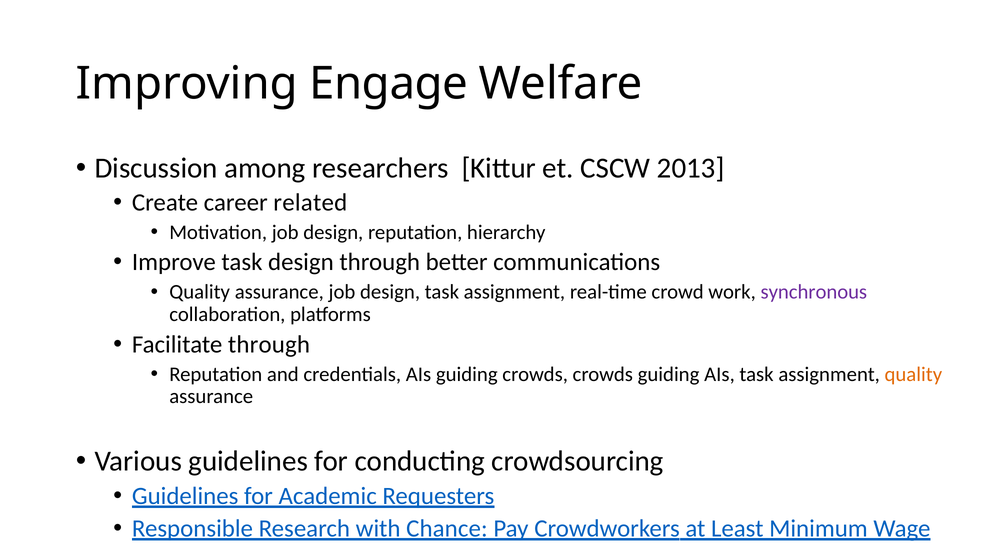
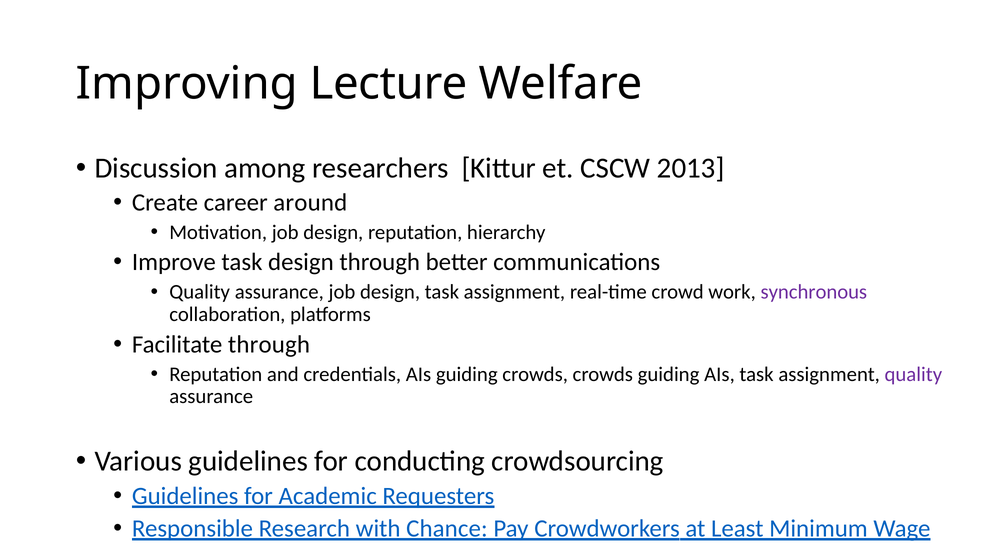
Engage: Engage -> Lecture (389, 84)
related: related -> around (310, 203)
quality colour: orange -> purple (913, 374)
